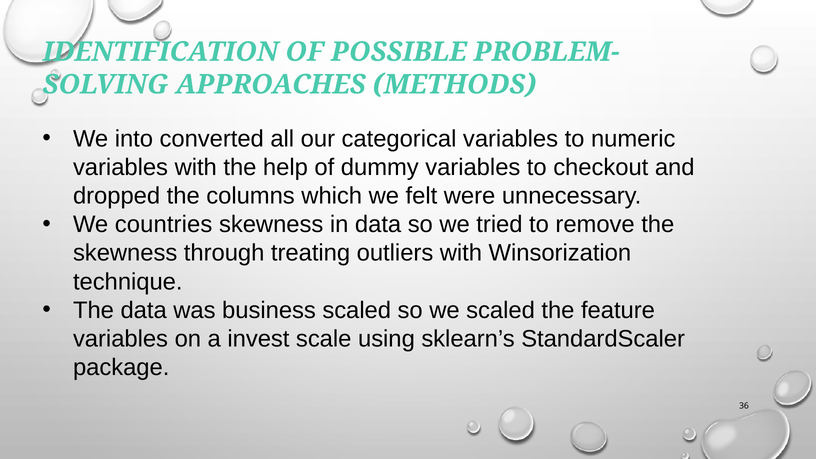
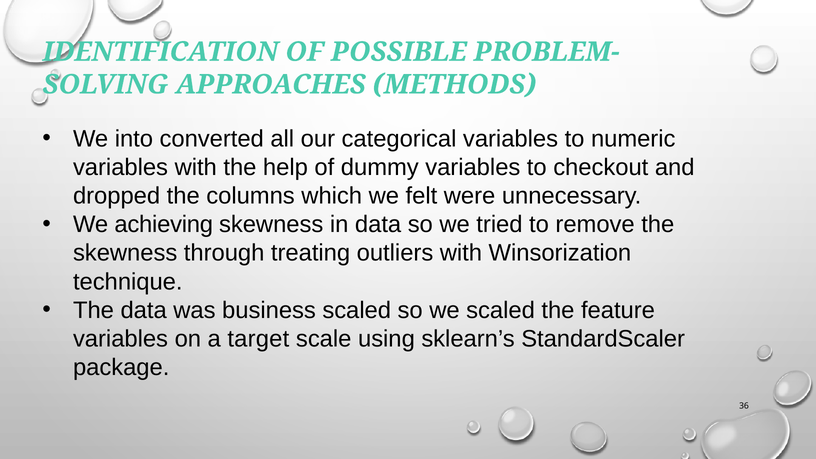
countries: countries -> achieving (164, 225)
invest: invest -> target (258, 339)
